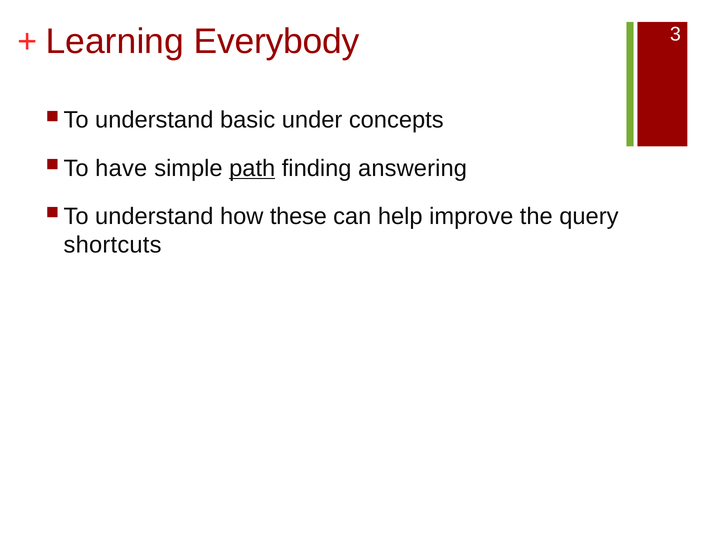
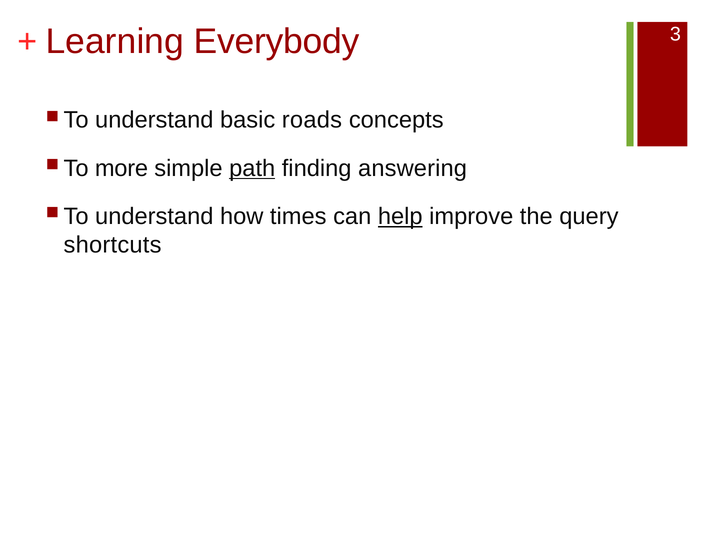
under: under -> roads (312, 120)
have: have -> more (121, 168)
these: these -> times (298, 216)
help underline: none -> present (400, 216)
